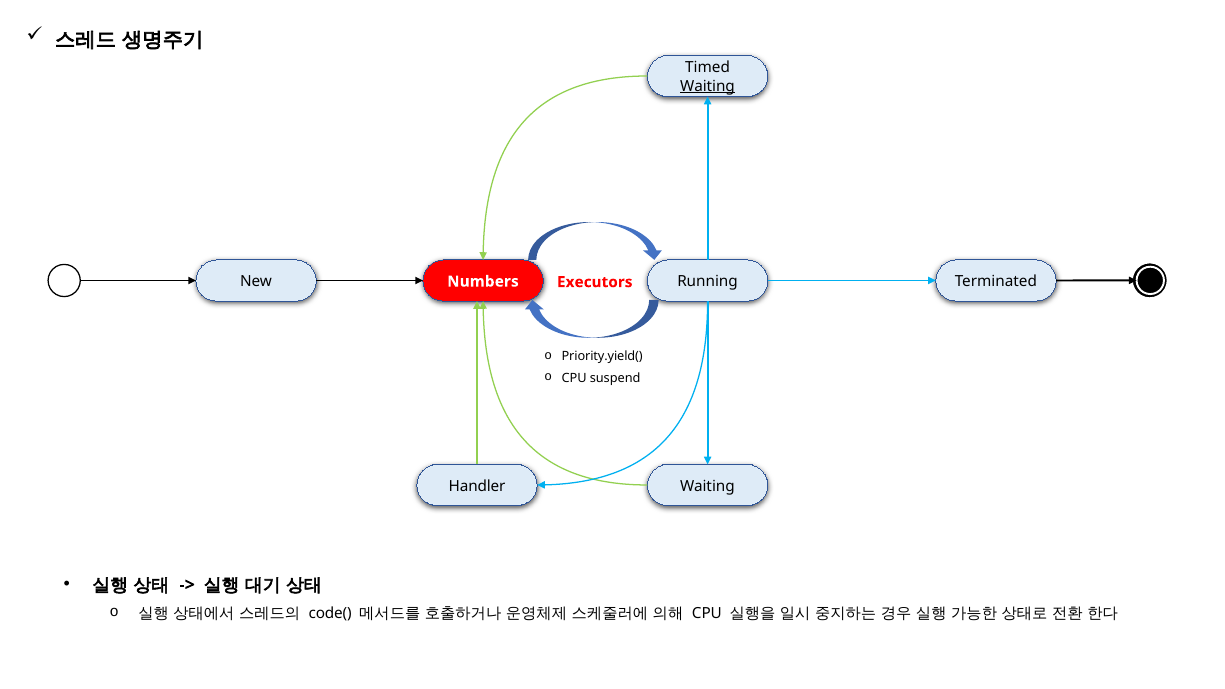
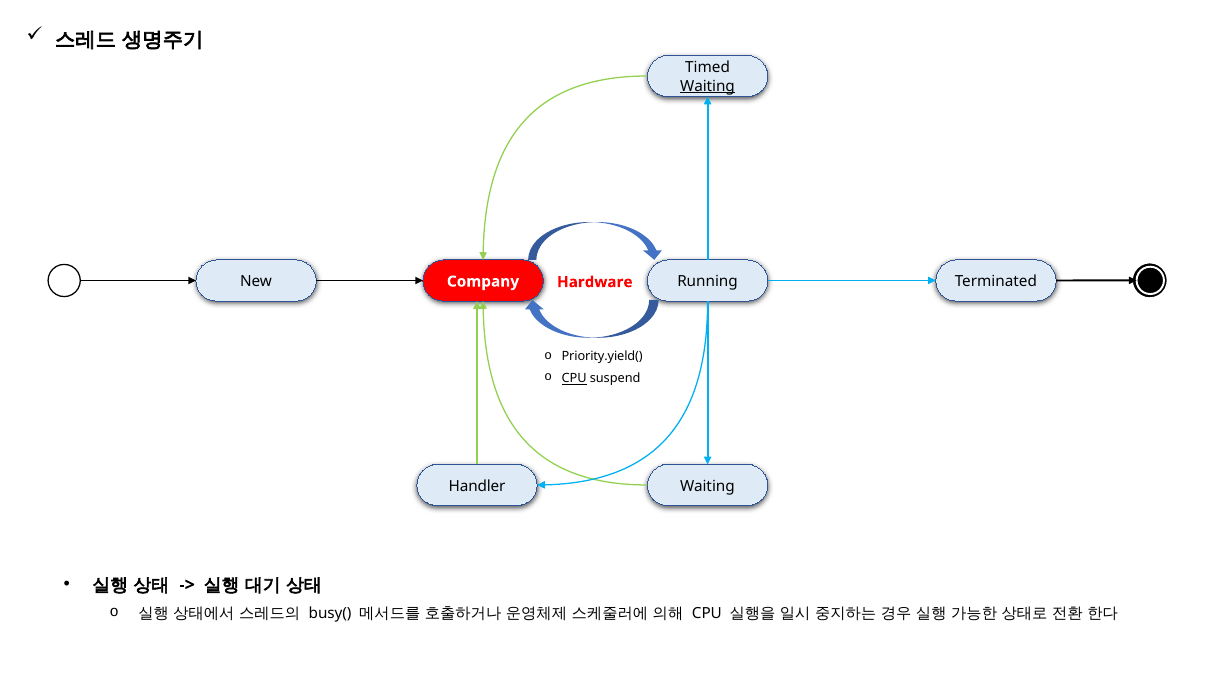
Numbers: Numbers -> Company (483, 282)
Executors: Executors -> Hardware (595, 282)
CPU underline: none -> present (574, 378)
code(: code( -> busy( (330, 614)
